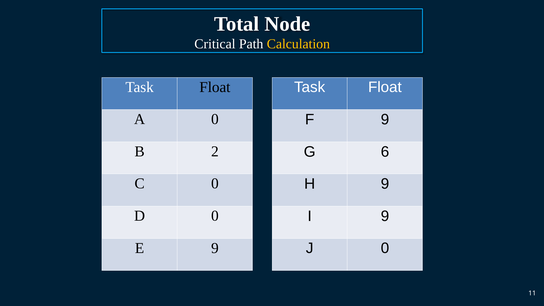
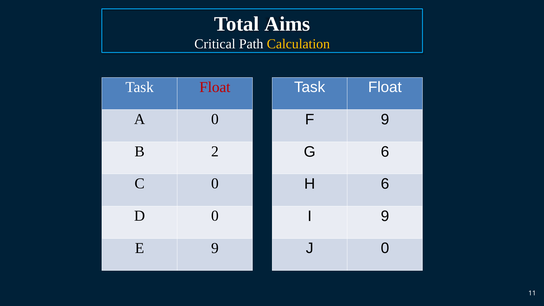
Node: Node -> Aims (287, 24)
Float colour: black -> red (215, 87)
H 9: 9 -> 6 (385, 184)
